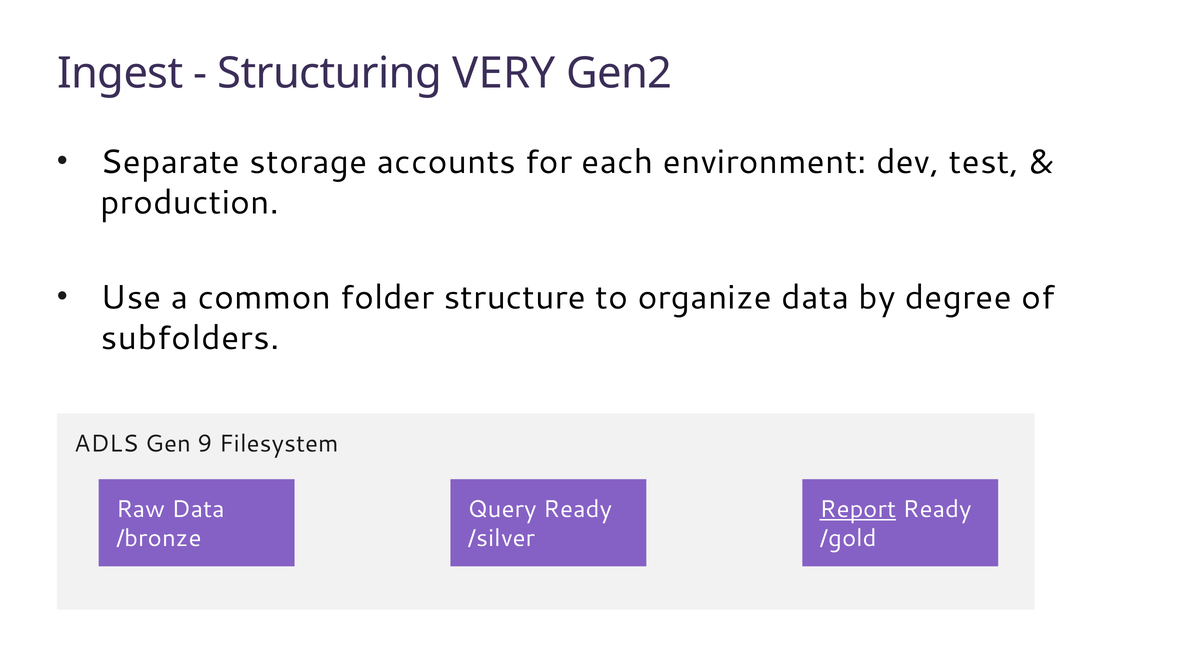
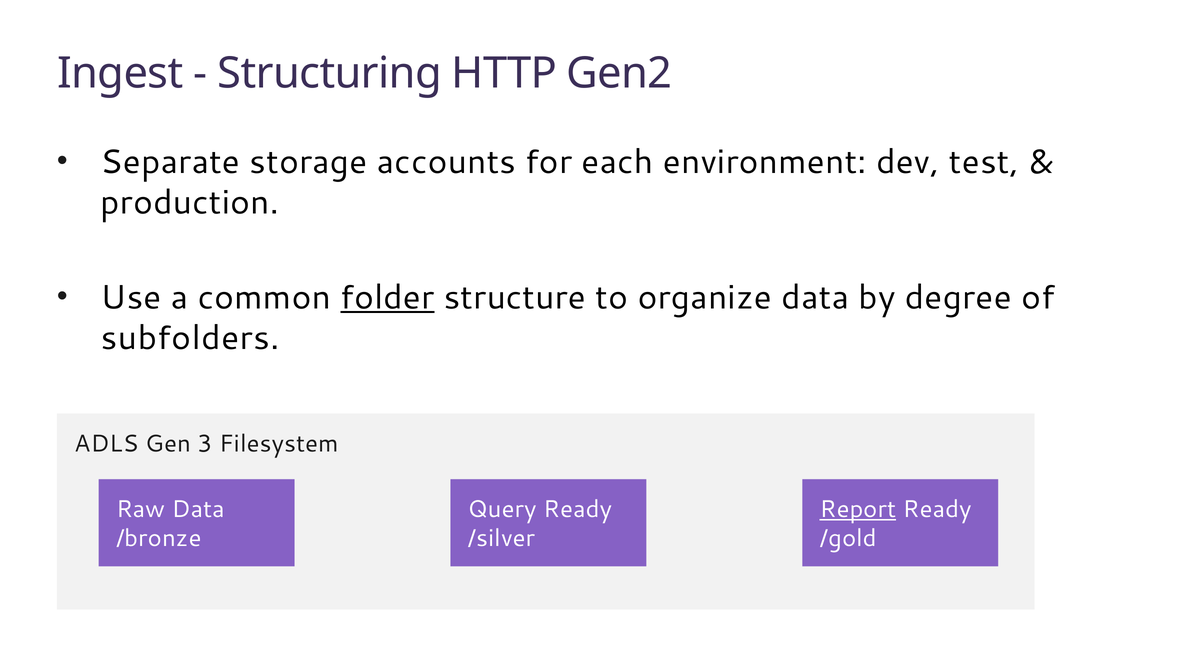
VERY: VERY -> HTTP (504, 74)
folder underline: none -> present (387, 297)
9: 9 -> 3 (205, 444)
